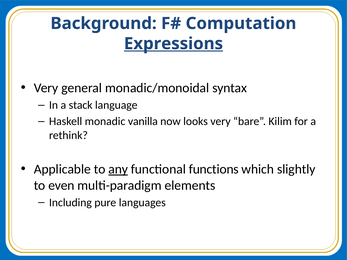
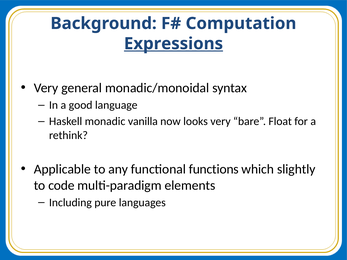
stack: stack -> good (81, 105)
Kilim: Kilim -> Float (280, 121)
any underline: present -> none (118, 169)
even: even -> code (61, 186)
